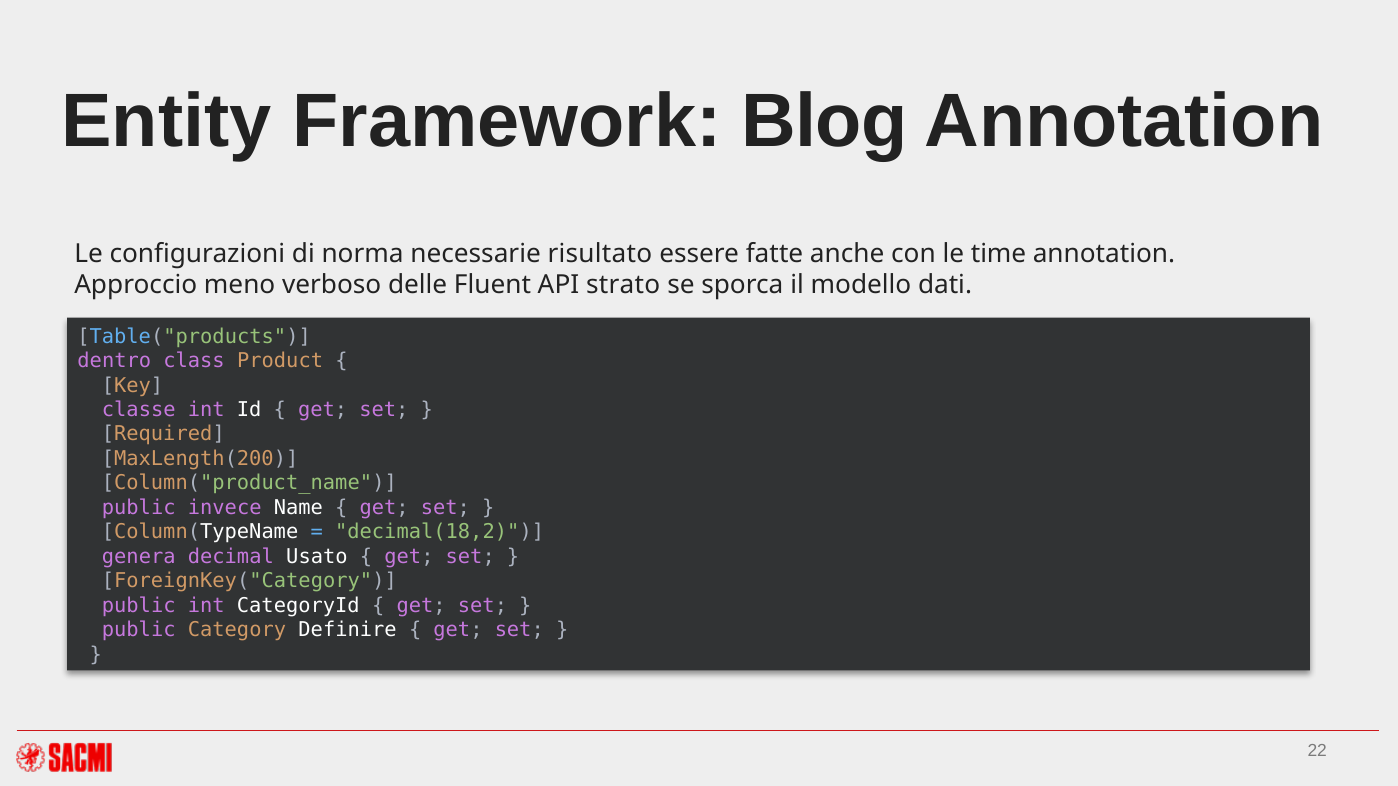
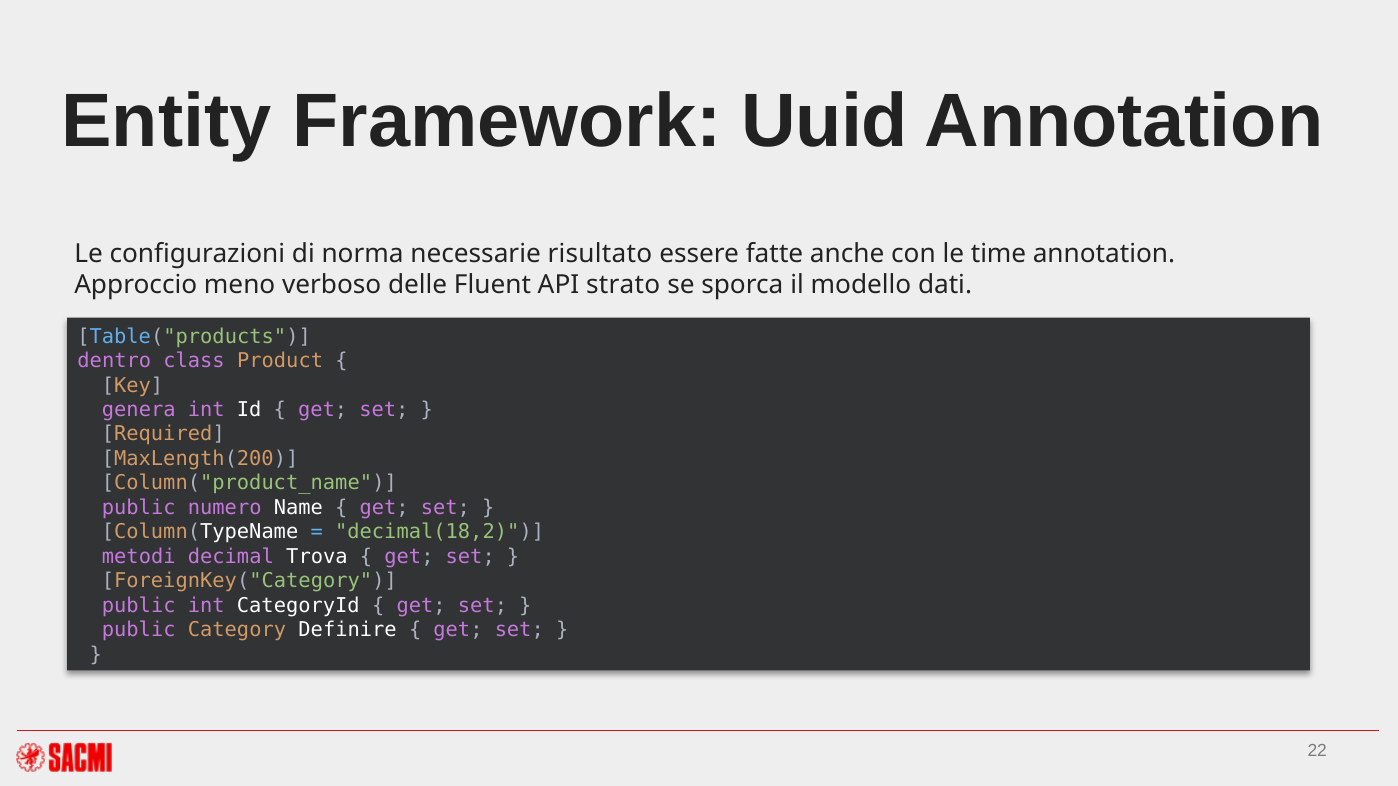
Blog: Blog -> Uuid (825, 121)
classe: classe -> genera (139, 410)
invece: invece -> numero (225, 508)
genera: genera -> metodi (139, 557)
Usato: Usato -> Trova (317, 557)
